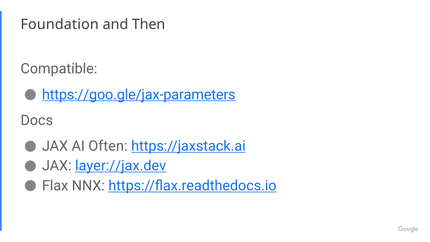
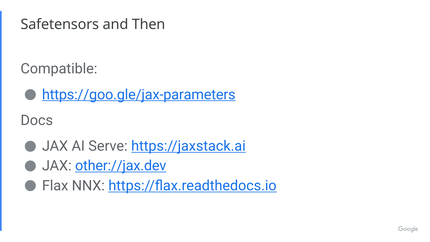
Foundation: Foundation -> Safetensors (60, 24)
Often: Often -> Serve (108, 146)
layer://jax.dev: layer://jax.dev -> other://jax.dev (121, 166)
